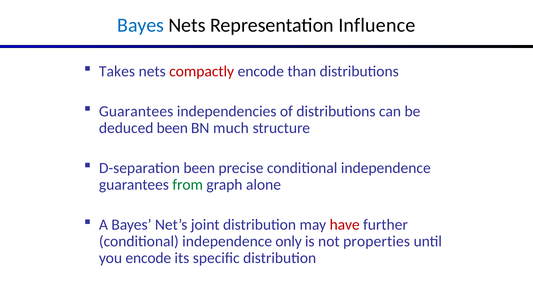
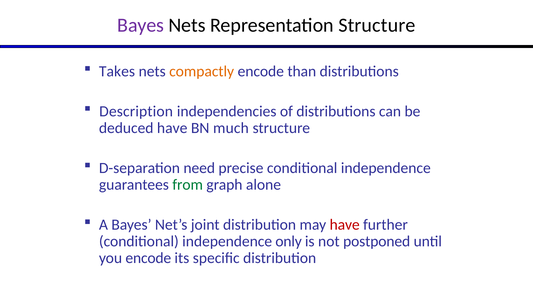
Bayes colour: blue -> purple (141, 25)
Representation Influence: Influence -> Structure (377, 25)
compactly colour: red -> orange (202, 71)
Guarantees: Guarantees -> Description (136, 111)
deduced been: been -> have (172, 128)
D-separation been: been -> need (199, 168)
properties: properties -> postponed (377, 241)
